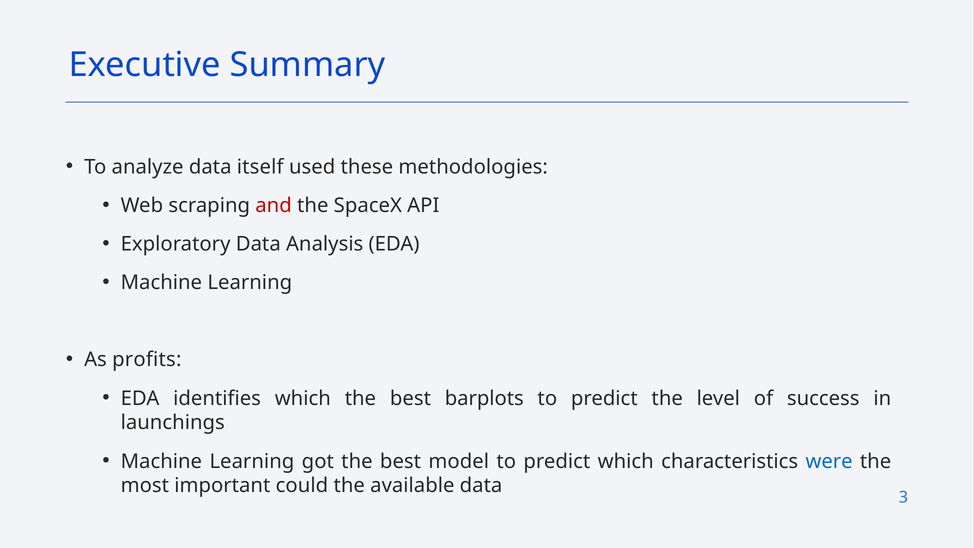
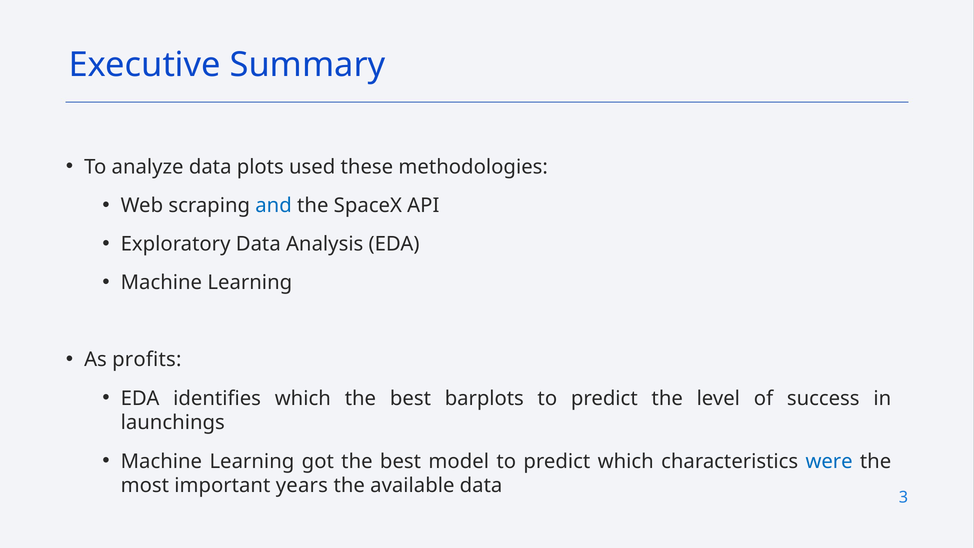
itself: itself -> plots (260, 167)
and colour: red -> blue (274, 205)
could: could -> years (302, 486)
